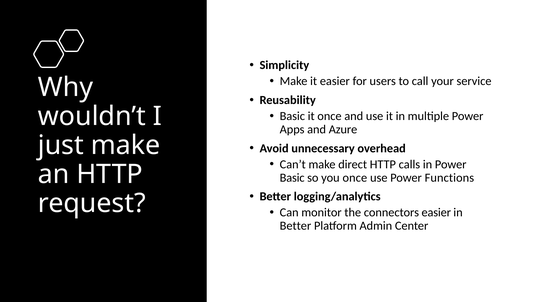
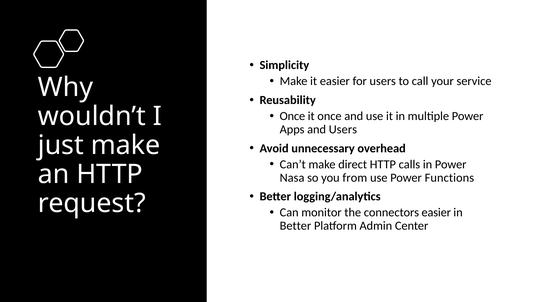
Basic: Basic -> Once (292, 116)
and Azure: Azure -> Users (343, 129)
Basic: Basic -> Nasa (292, 178)
you once: once -> from (355, 178)
